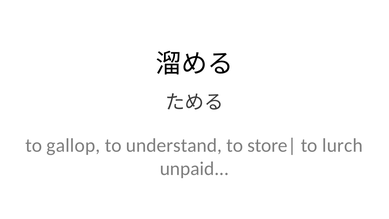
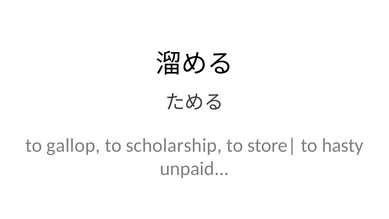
understand: understand -> scholarship (174, 145)
lurch: lurch -> hasty (343, 145)
